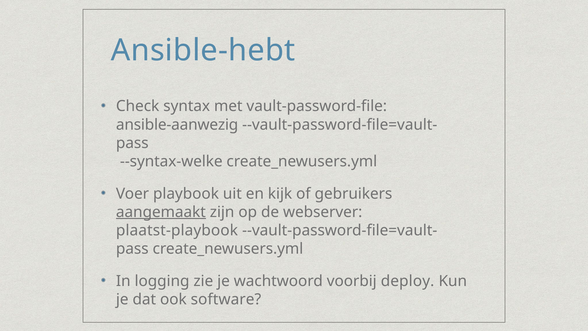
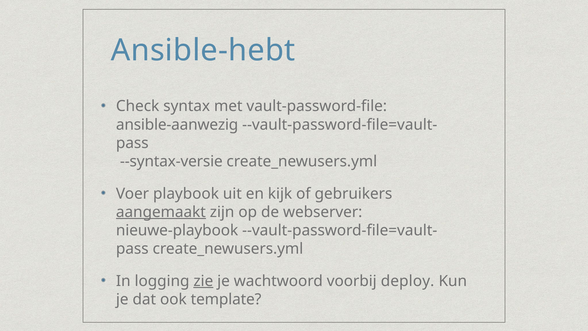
--syntax-welke: --syntax-welke -> --syntax-versie (171, 161)
plaatst-playbook: plaatst-playbook -> nieuwe-playbook (177, 230)
zie underline: none -> present (203, 281)
software: software -> template (226, 299)
